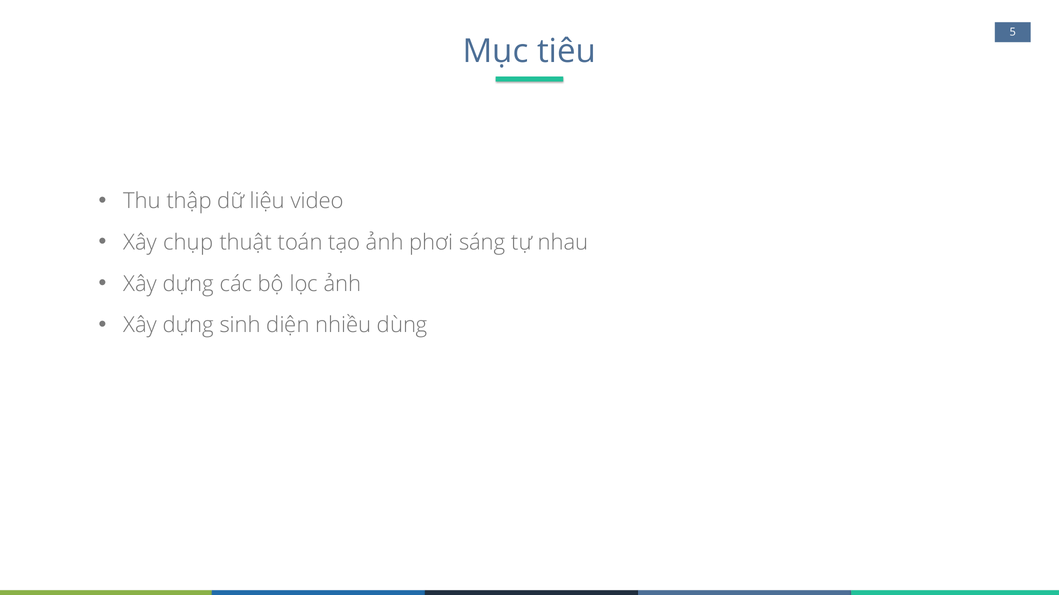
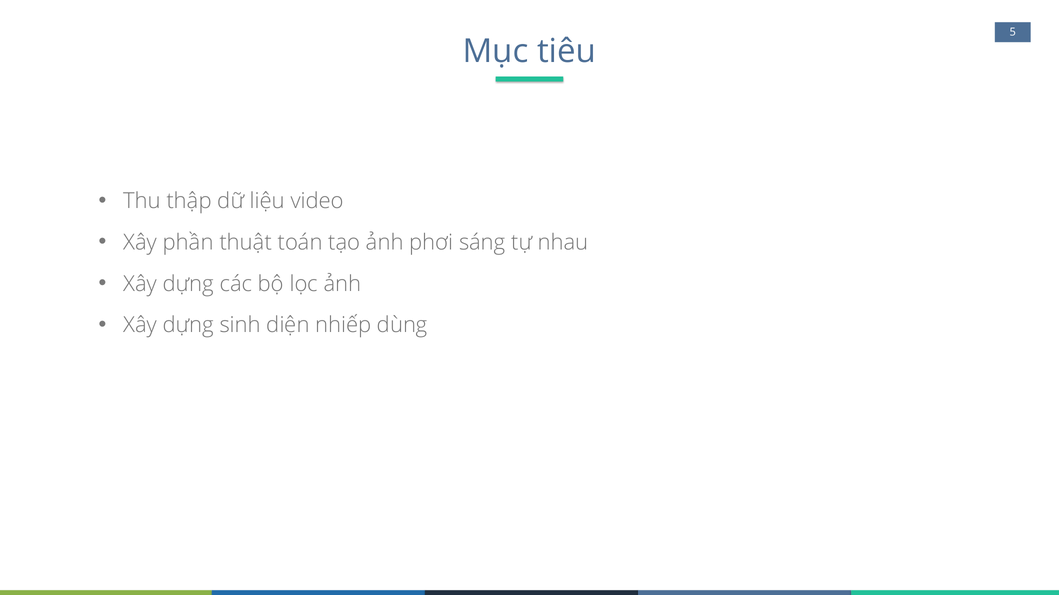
chụp: chụp -> phần (188, 243)
nhiều: nhiều -> nhiếp (343, 326)
